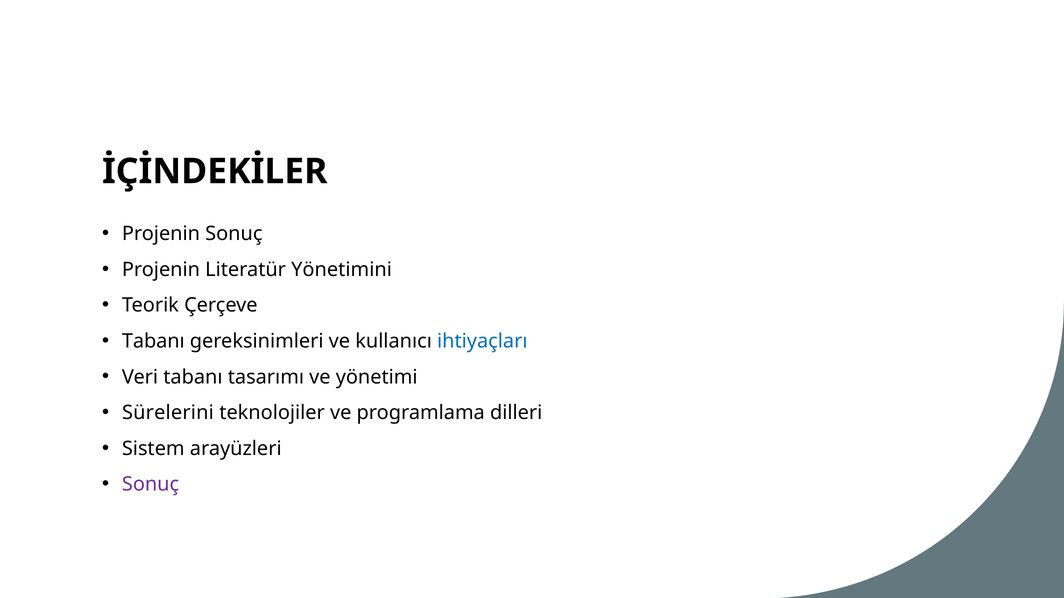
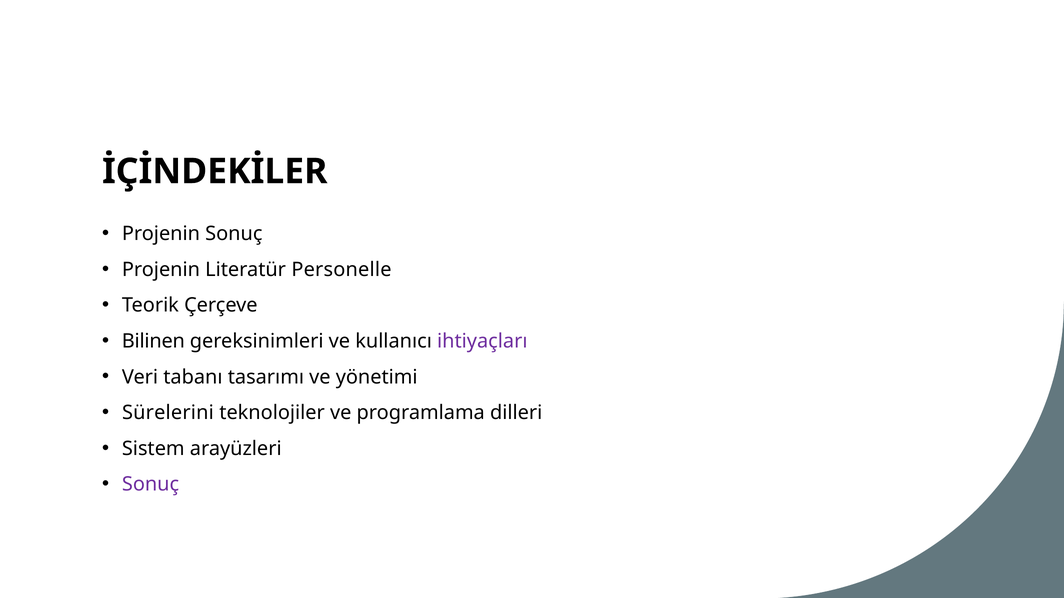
Yönetimini: Yönetimini -> Personelle (341, 270)
Tabanı: Tabanı -> Bilinen (153, 341)
ihtiyaçları colour: blue -> purple (482, 341)
